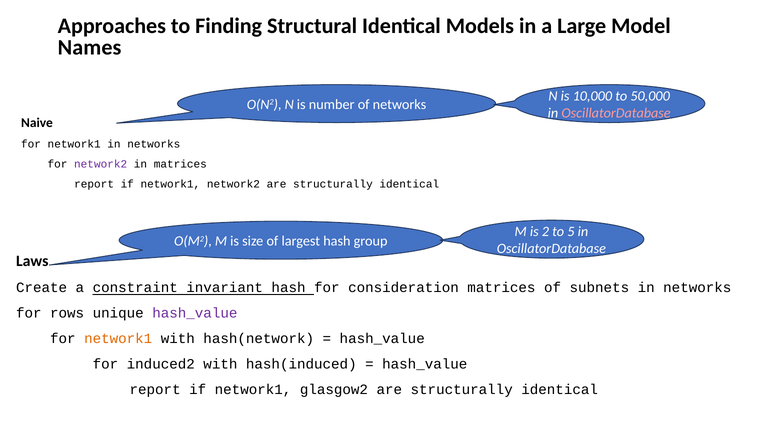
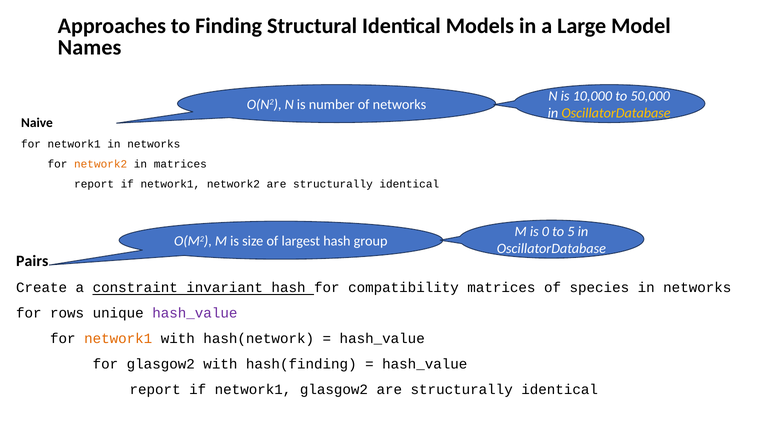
OscillatorDatabase colour: pink -> yellow (616, 113)
network2 colour: purple -> orange (101, 164)
2: 2 -> 0 (545, 231)
Laws: Laws -> Pairs (32, 261)
consideration: consideration -> compatibility (403, 287)
subnets: subnets -> species (599, 287)
for induced2: induced2 -> glasgow2 (161, 364)
hash(induced: hash(induced -> hash(finding (301, 364)
